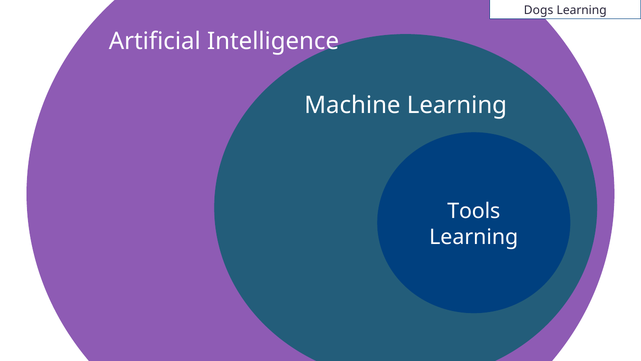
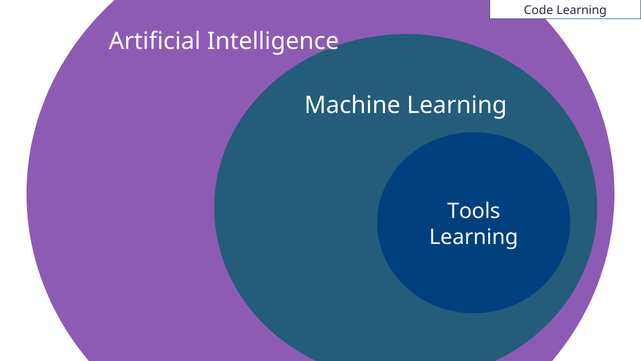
Dogs: Dogs -> Code (539, 10)
